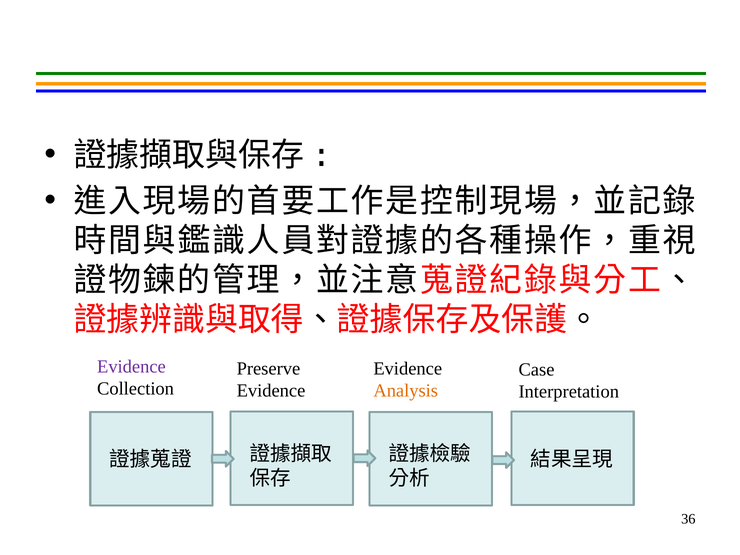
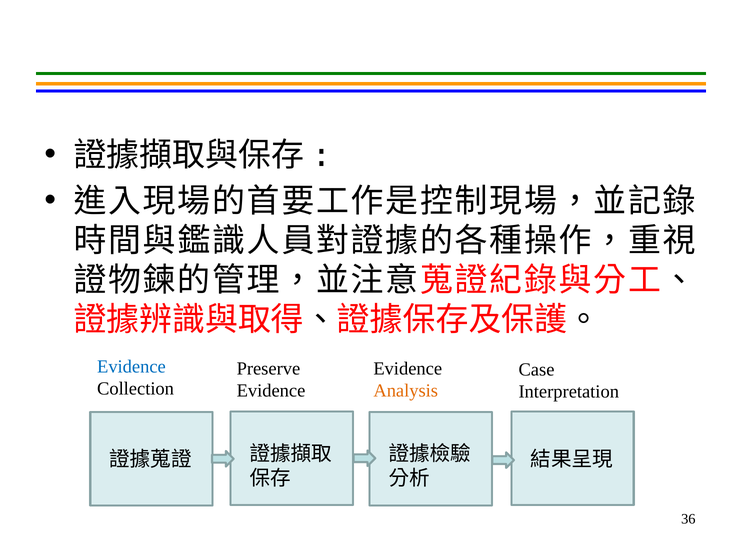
Evidence colour: purple -> blue (131, 367)
